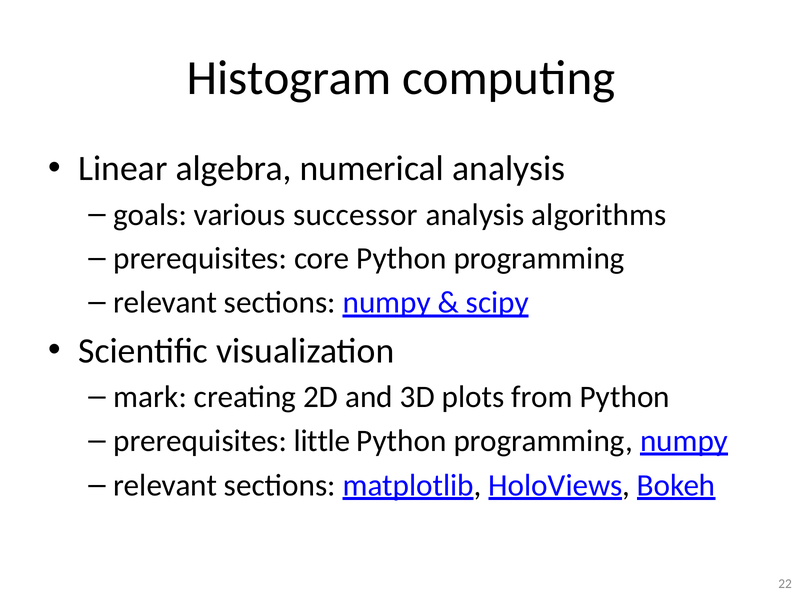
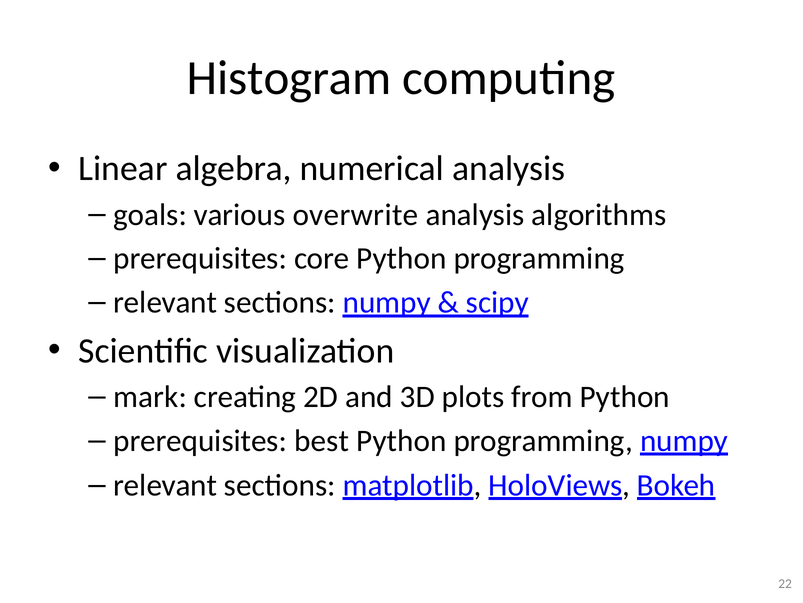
successor: successor -> overwrite (355, 215)
little: little -> best (322, 440)
